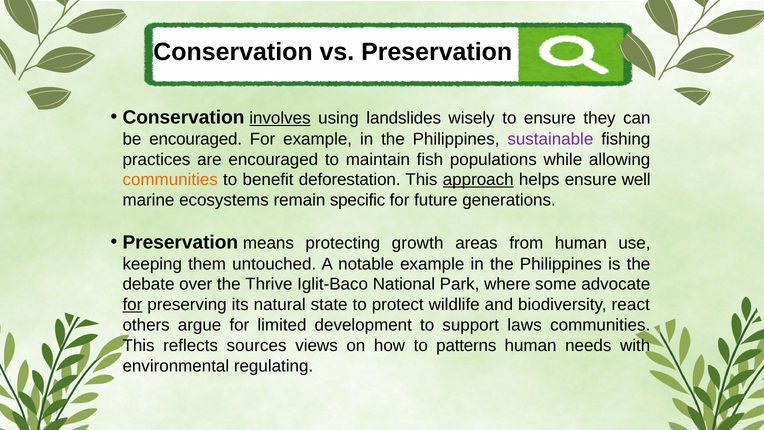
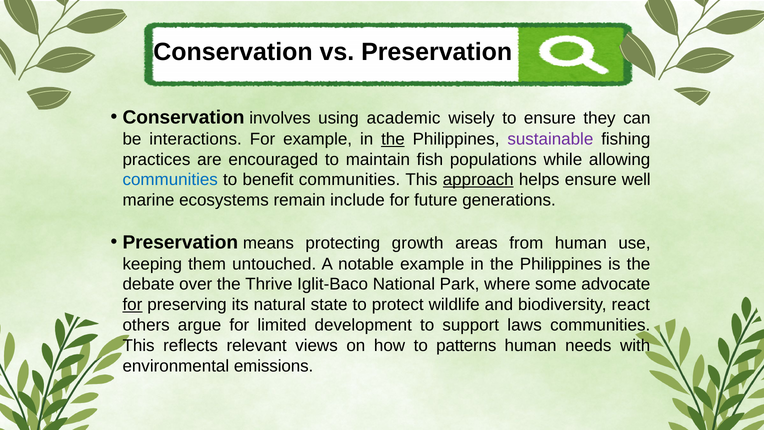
involves underline: present -> none (280, 118)
landslides: landslides -> academic (404, 118)
be encouraged: encouraged -> interactions (196, 139)
the underline: none -> present (393, 139)
communities colour: orange -> blue (170, 180)
benefit deforestation: deforestation -> communities (350, 180)
specific: specific -> include (357, 200)
sources: sources -> relevant (257, 345)
regulating: regulating -> emissions (274, 366)
